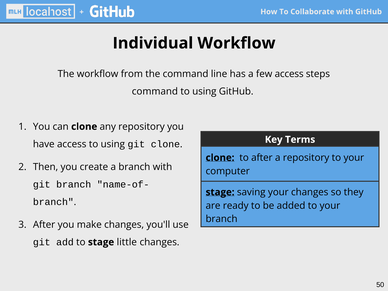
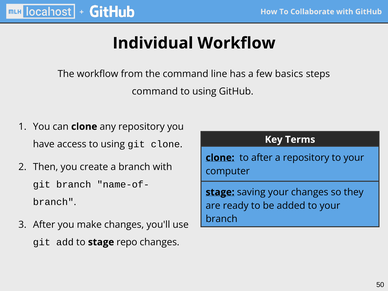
few access: access -> basics (289, 74)
little: little -> repo (127, 242)
